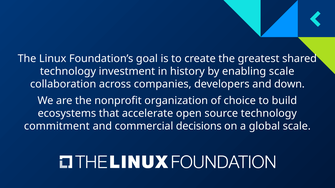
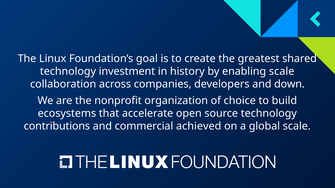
commitment: commitment -> contributions (57, 127)
decisions: decisions -> achieved (199, 127)
